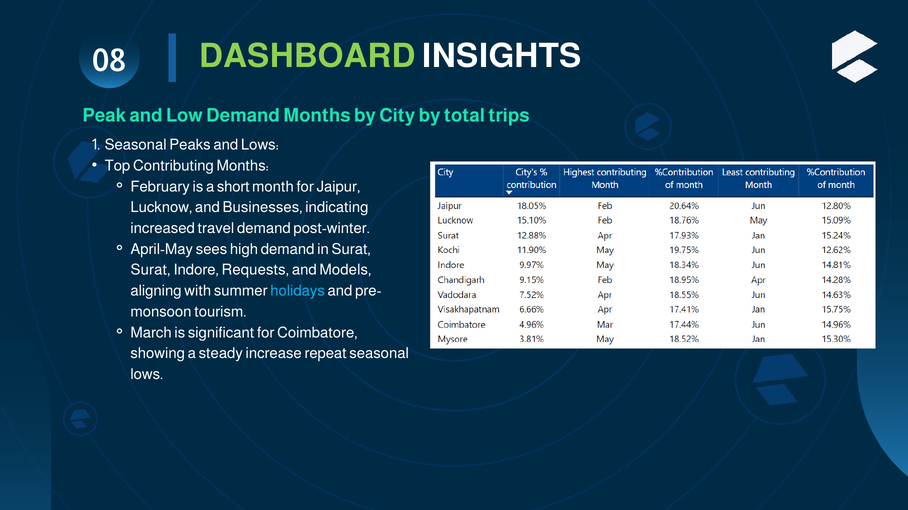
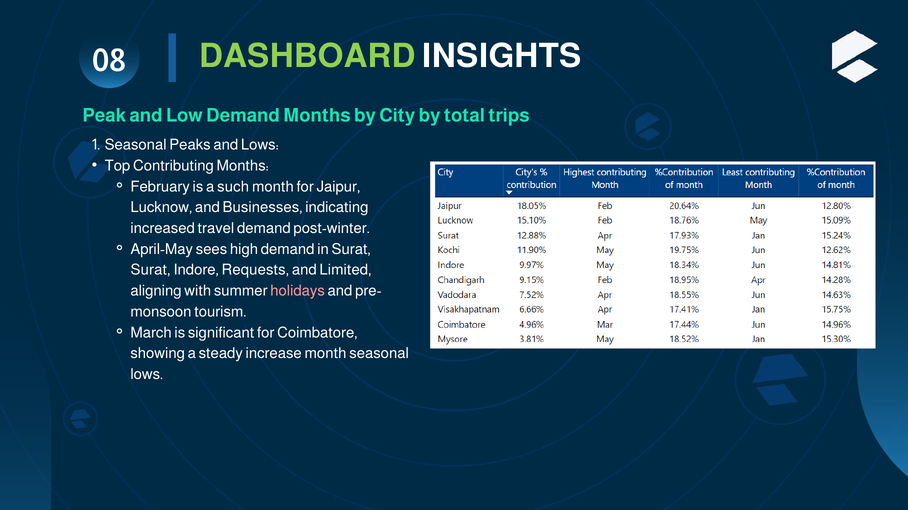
short: short -> such (233, 187)
Models: Models -> Limited (345, 270)
holidays colour: light blue -> pink (298, 291)
increase repeat: repeat -> month (326, 354)
